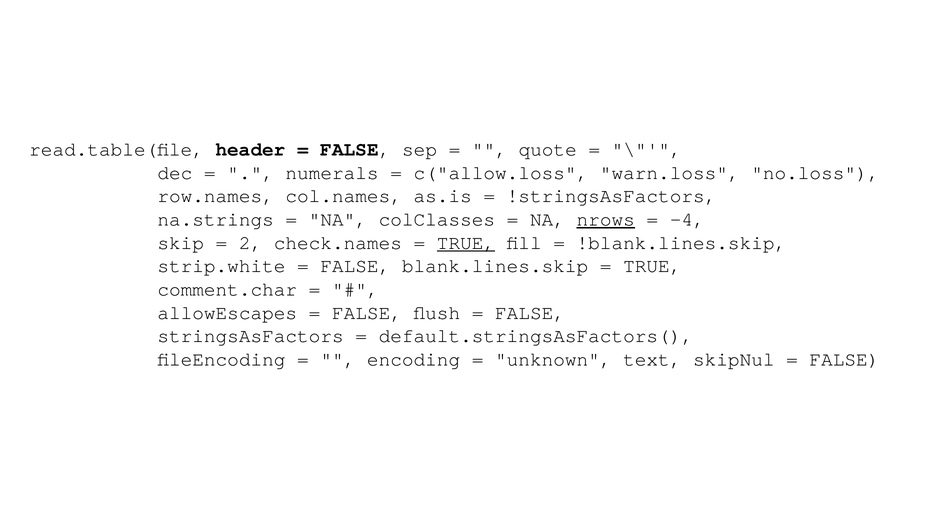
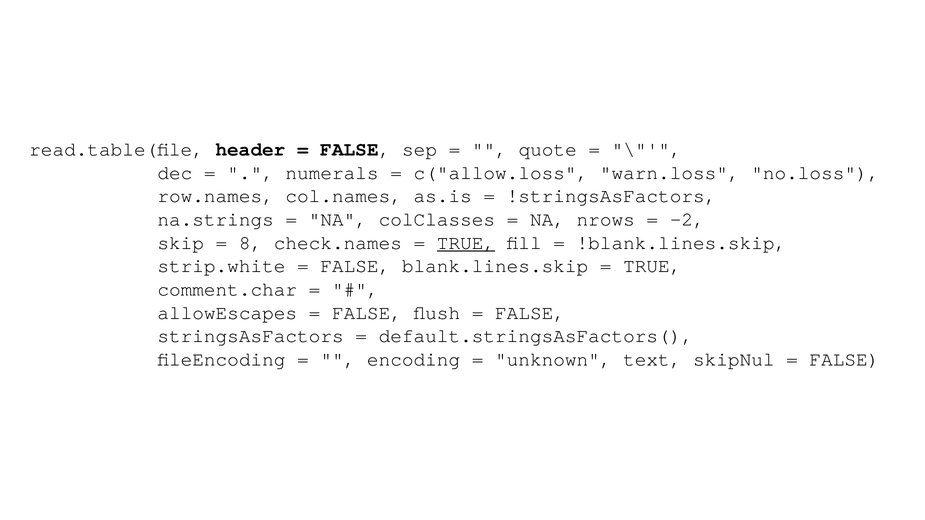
nrows underline: present -> none (606, 220)
-4: -4 -> -2 (687, 220)
2: 2 -> 8 (251, 243)
